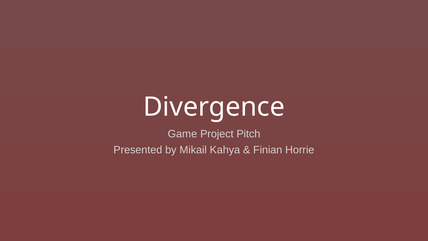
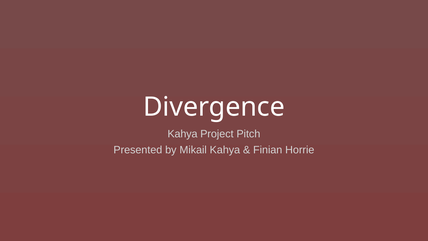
Game: Game -> Kahya (183, 134)
